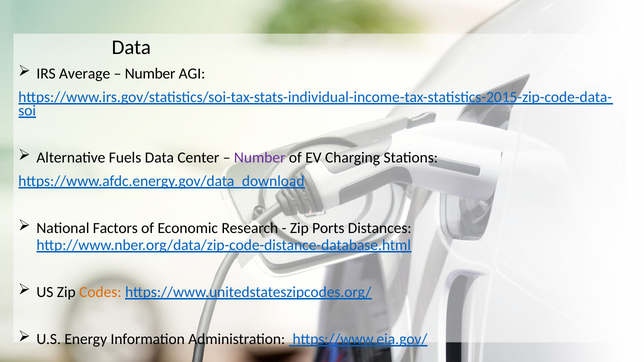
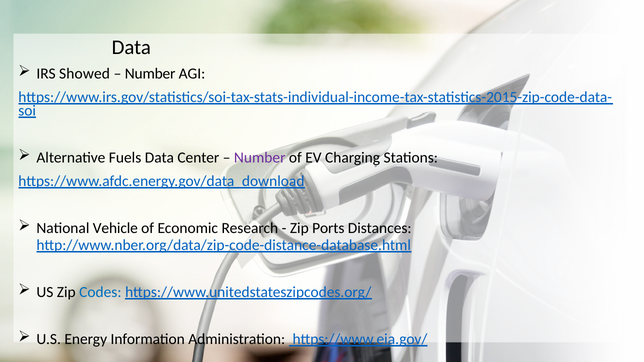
Average: Average -> Showed (85, 74)
Factors: Factors -> Vehicle (115, 228)
Codes colour: orange -> blue (100, 292)
